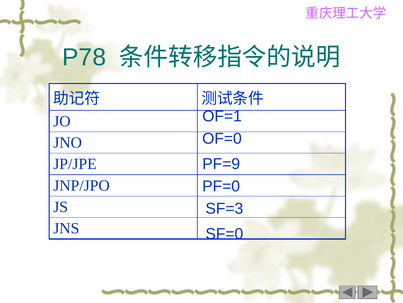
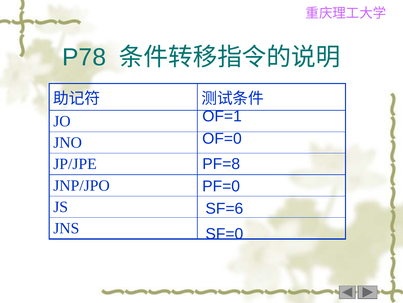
PF=9: PF=9 -> PF=8 (221, 164)
SF=3: SF=3 -> SF=6 (224, 208)
